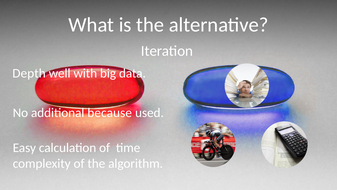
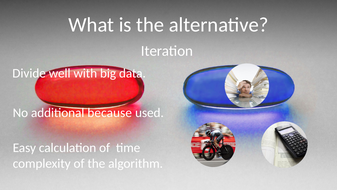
Depth: Depth -> Divide (29, 73)
